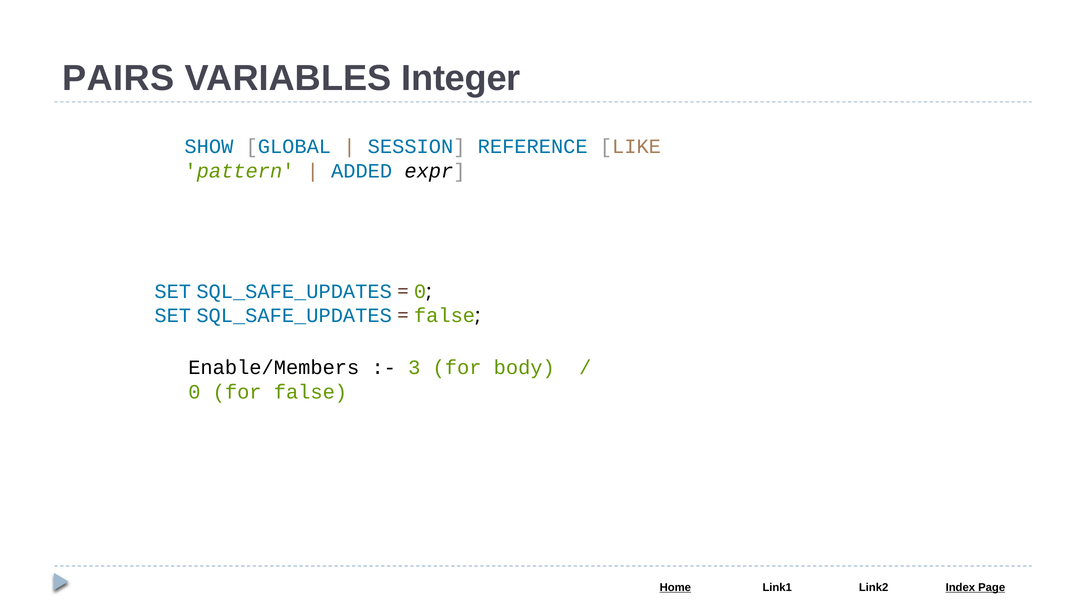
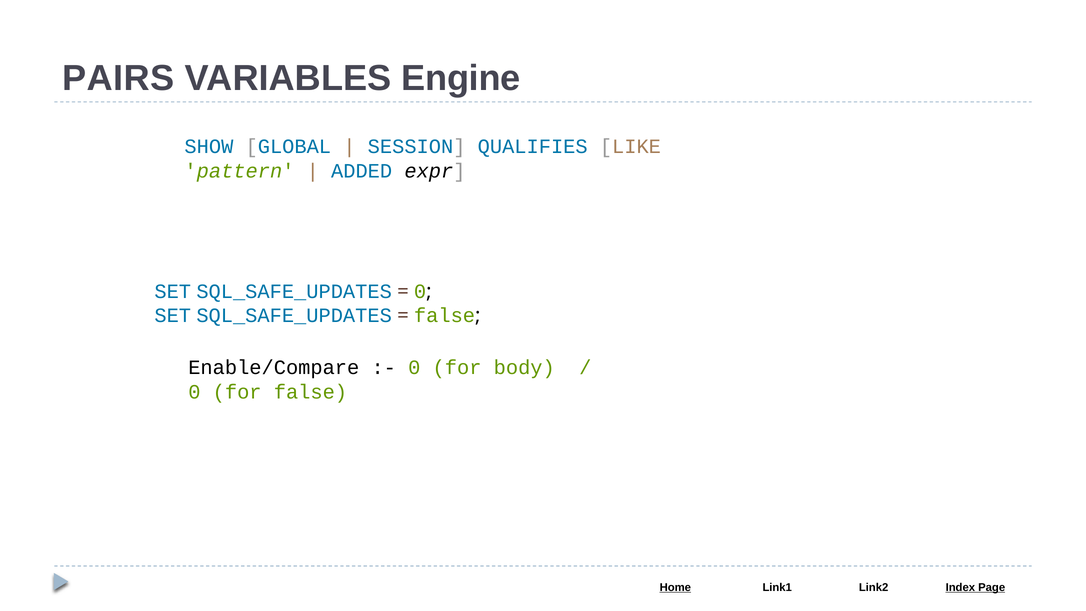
Integer: Integer -> Engine (461, 78)
REFERENCE: REFERENCE -> QUALIFIES (533, 147)
Enable/Members: Enable/Members -> Enable/Compare (274, 368)
3: 3 -> 0 (414, 368)
